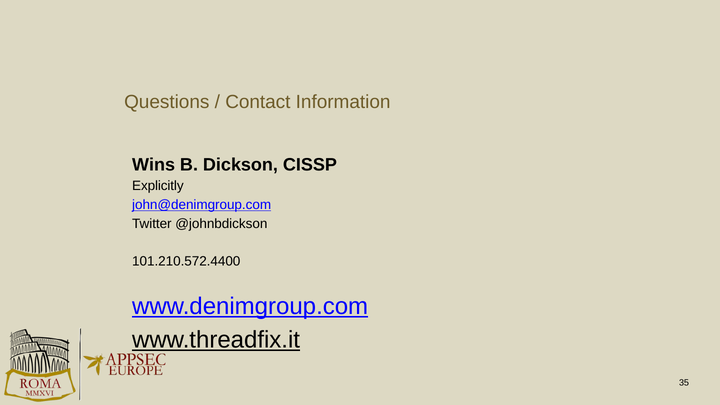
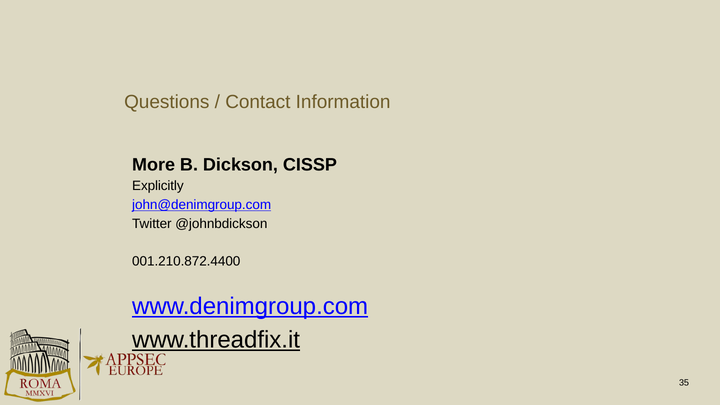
Wins: Wins -> More (154, 165)
101.210.572.4400: 101.210.572.4400 -> 001.210.872.4400 (186, 261)
